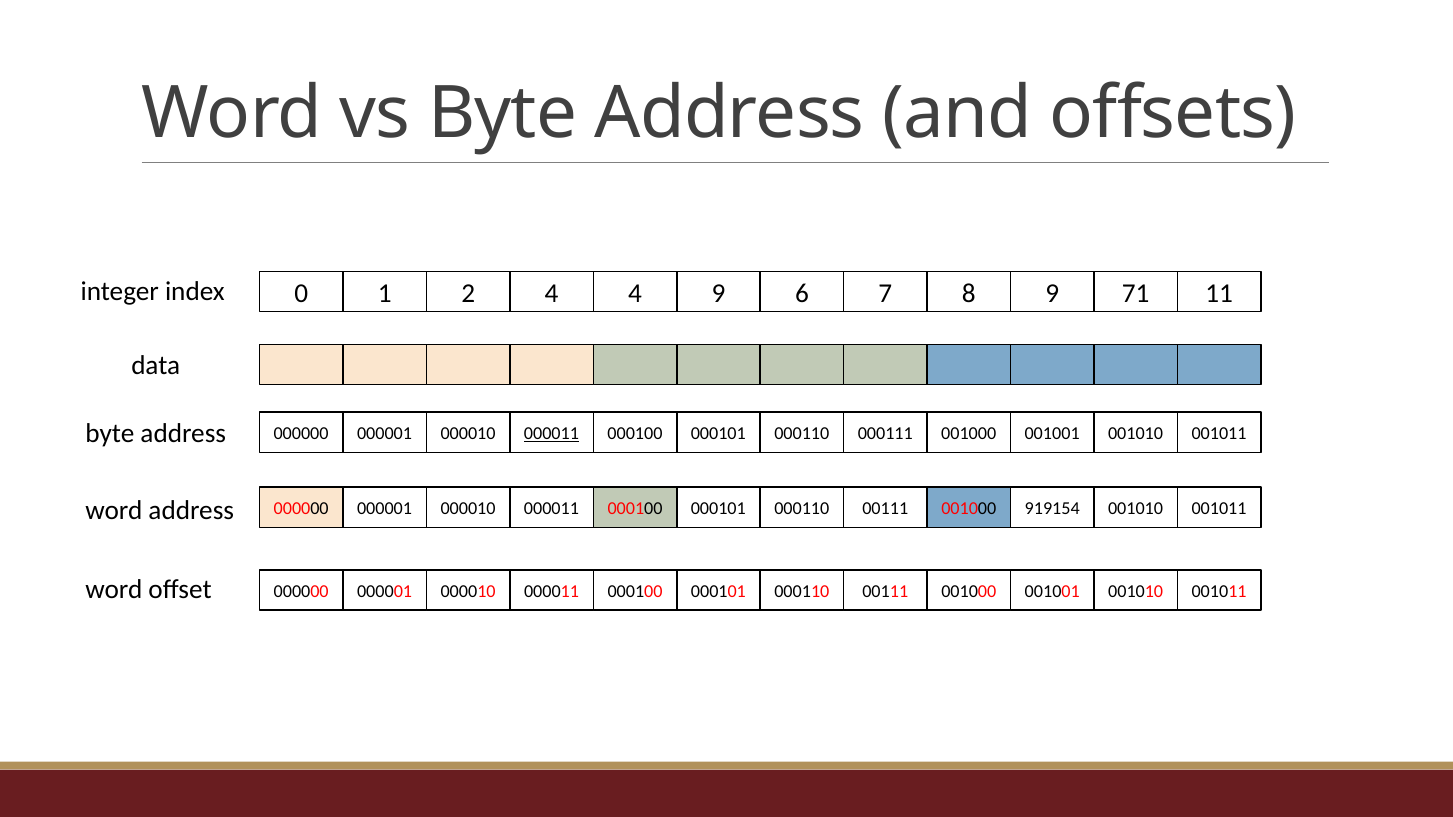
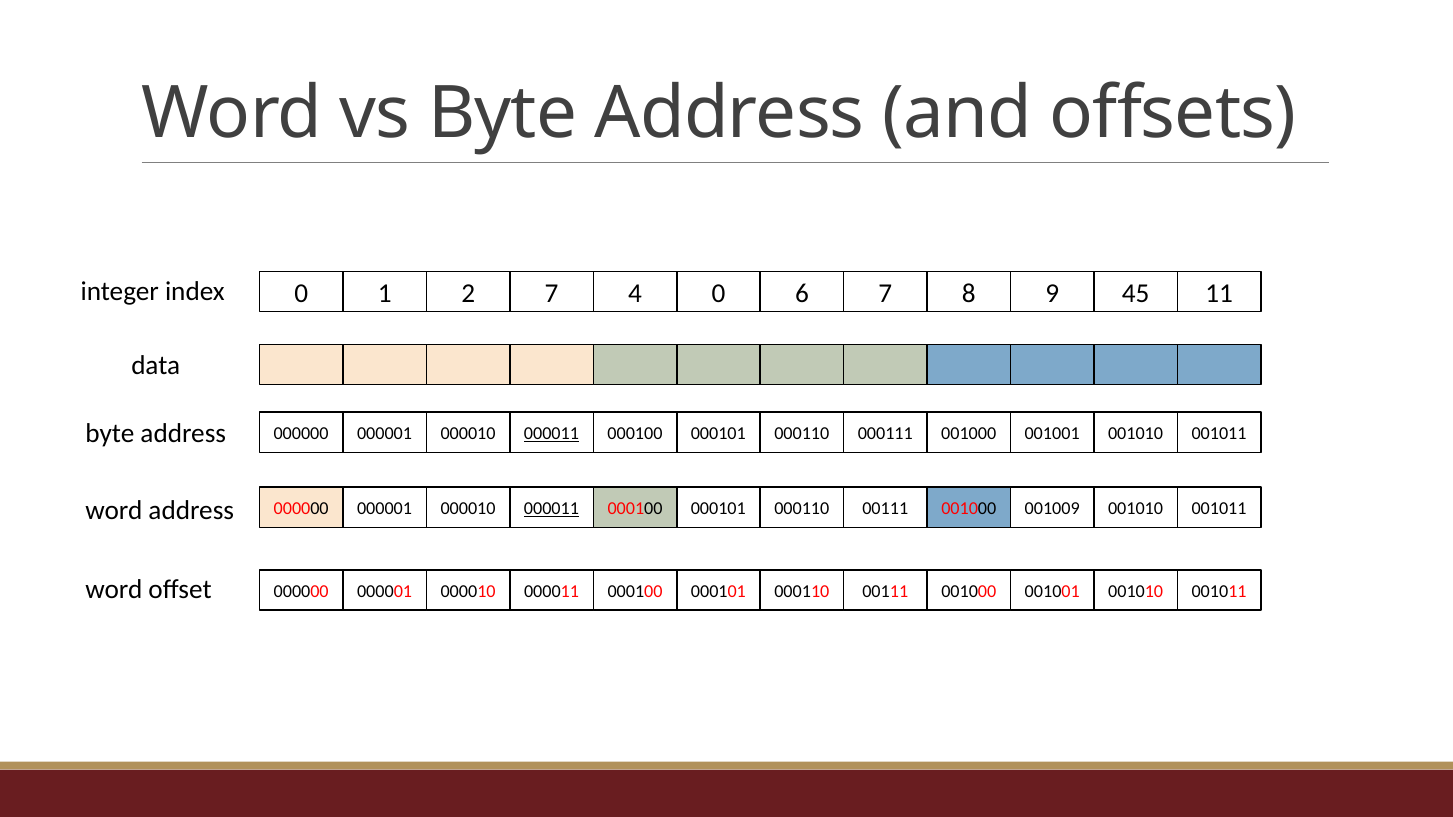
2 4: 4 -> 7 (552, 293)
4 9: 9 -> 0 (718, 293)
71: 71 -> 45 (1136, 293)
000011 underline: none -> present (552, 509)
919154: 919154 -> 001009 (1052, 509)
